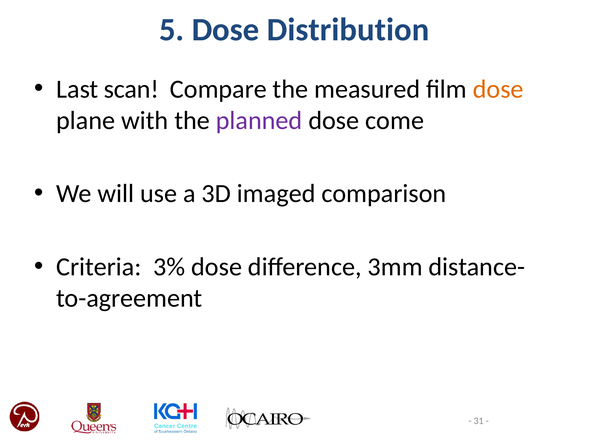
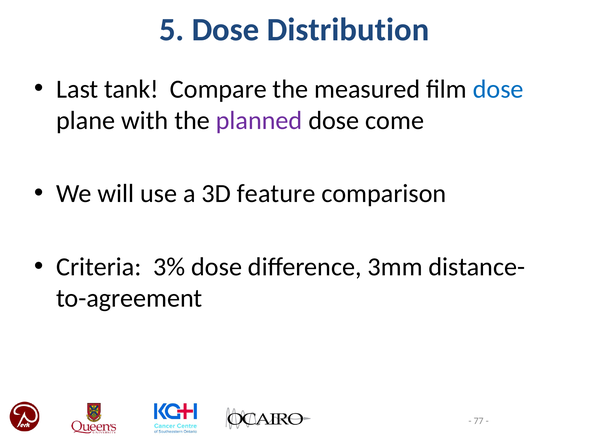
scan: scan -> tank (131, 89)
dose colour: orange -> blue (498, 89)
imaged: imaged -> feature (276, 194)
31: 31 -> 77 (479, 422)
